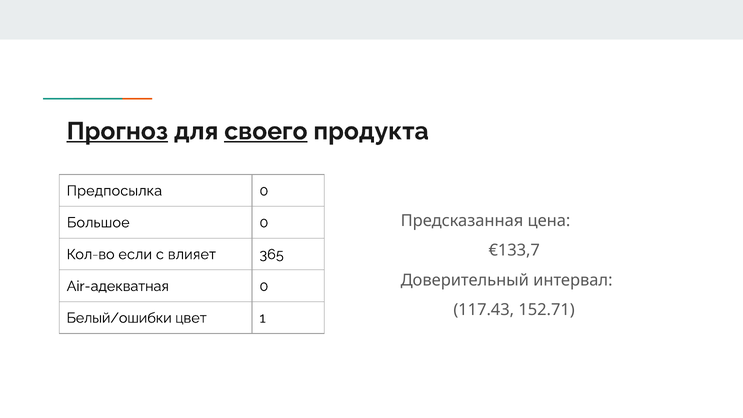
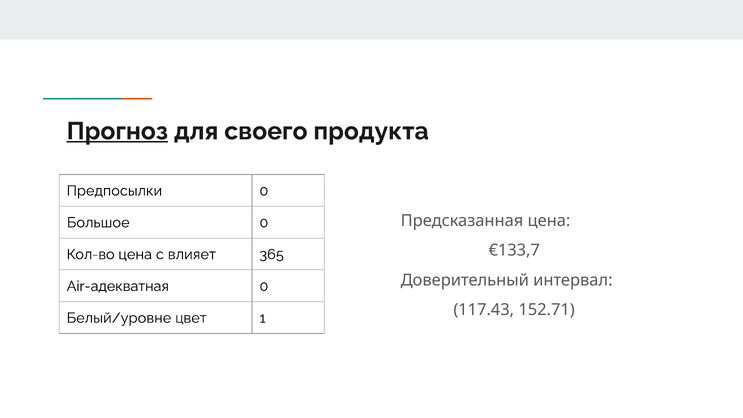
своего underline: present -> none (266, 131)
Предпосылка: Предпосылка -> Предпосылки (114, 191)
Кол-во если: если -> цена (135, 254)
Белый/ошибки: Белый/ошибки -> Белый/уровне (119, 318)
